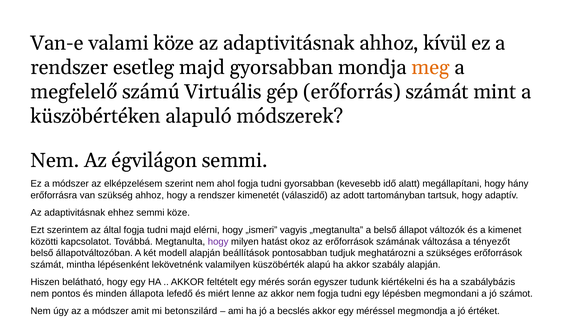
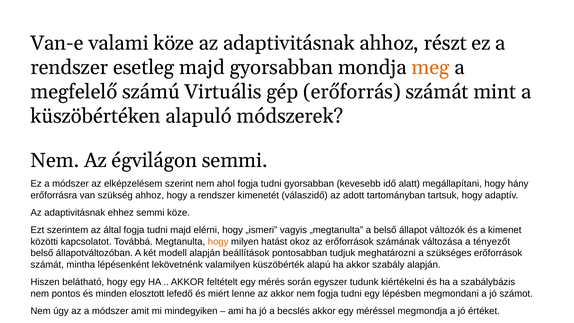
kívül: kívül -> részt (445, 43)
hogy colour: purple -> orange (218, 242)
állapota: állapota -> elosztott (147, 293)
betonszilárd: betonszilárd -> mindegyiken (191, 311)
